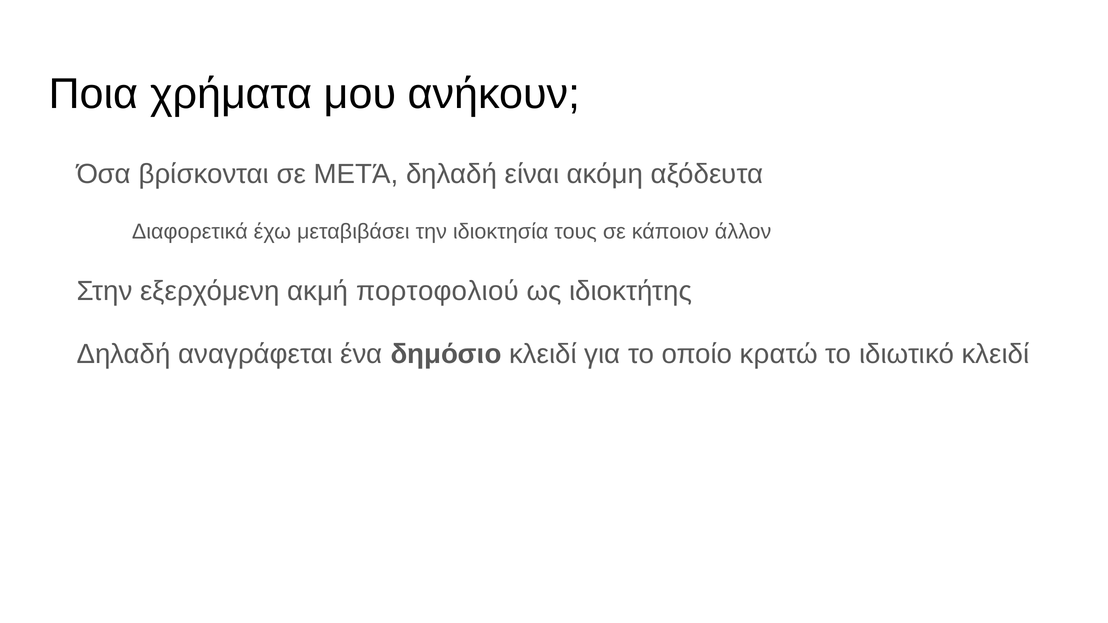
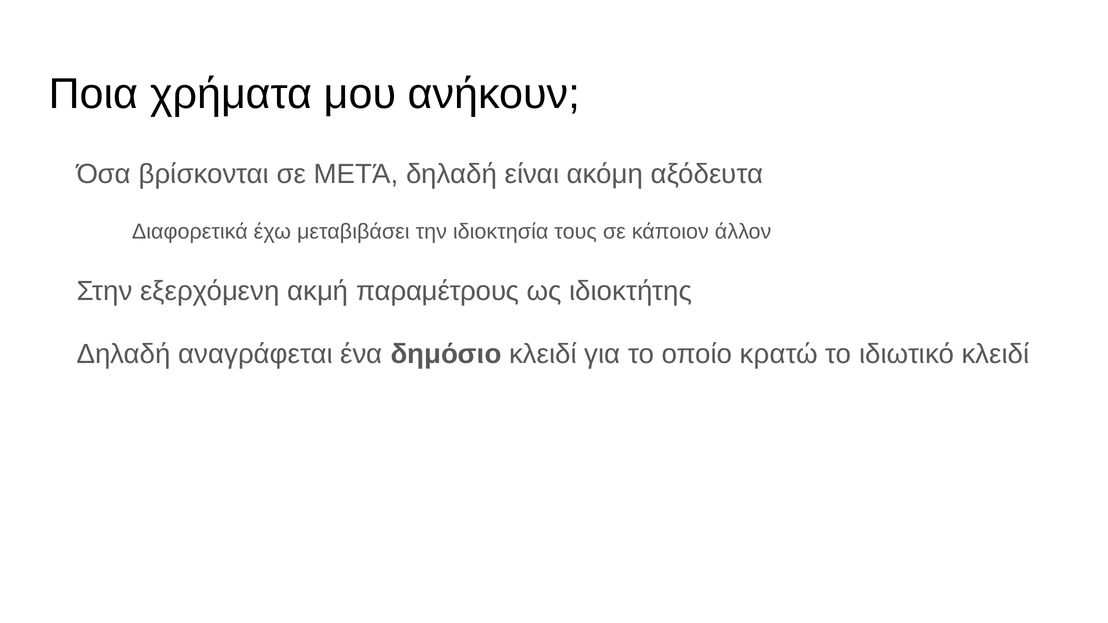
πορτοφολιού: πορτοφολιού -> παραμέτρους (438, 291)
